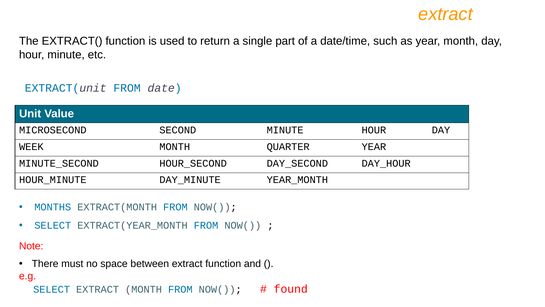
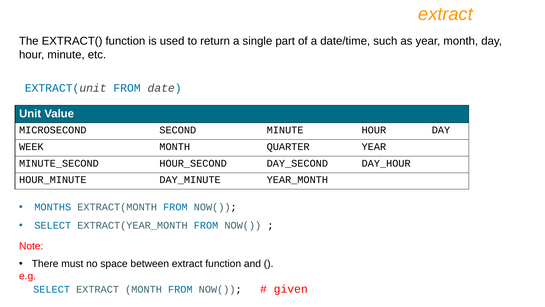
found: found -> given (291, 289)
